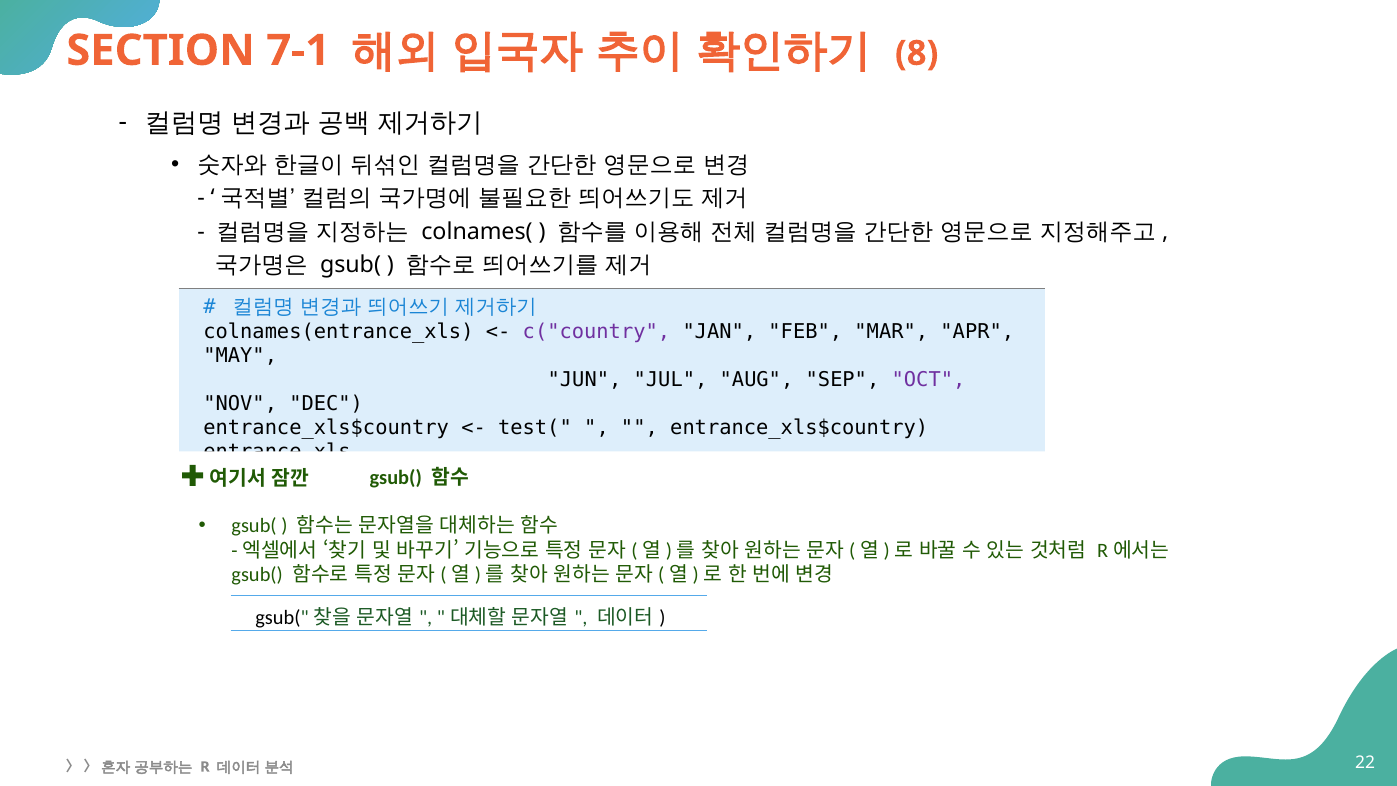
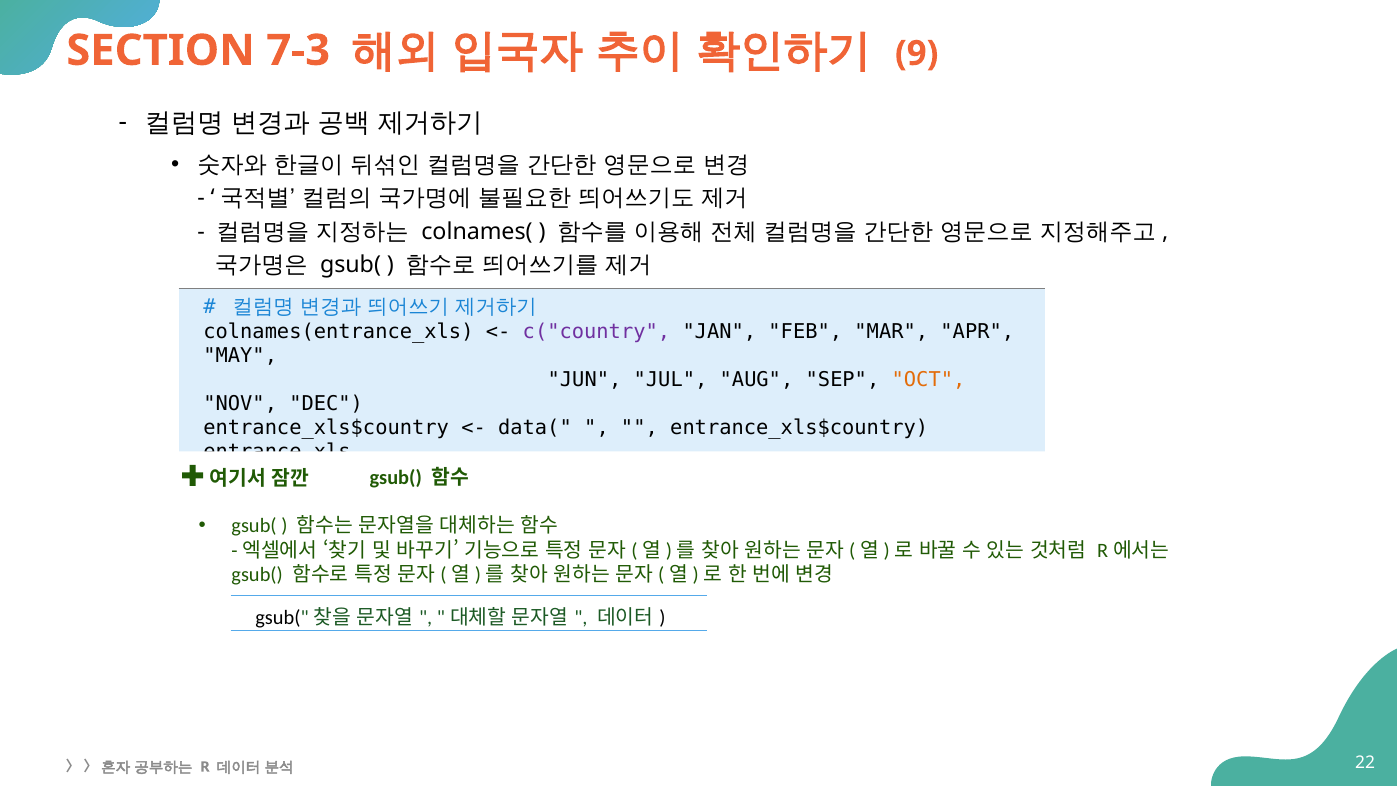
7-1: 7-1 -> 7-3 (298, 51)
8: 8 -> 9 (917, 53)
OCT colour: purple -> orange (929, 380)
test(: test( -> data( (535, 428)
